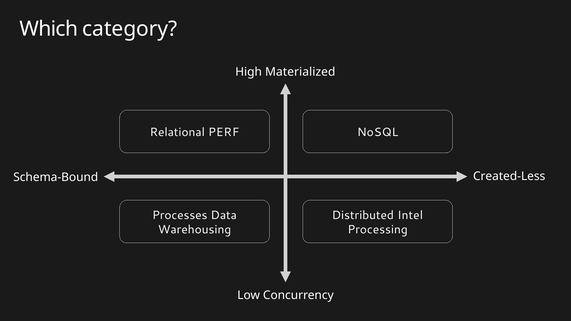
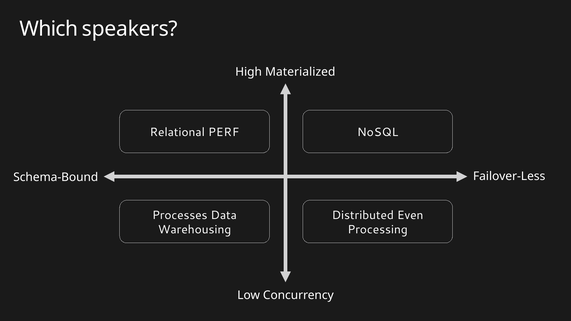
category: category -> speakers (130, 29)
Created-Less: Created-Less -> Failover-Less (509, 177)
Intel: Intel -> Even (410, 215)
